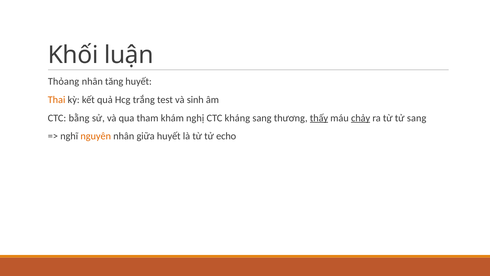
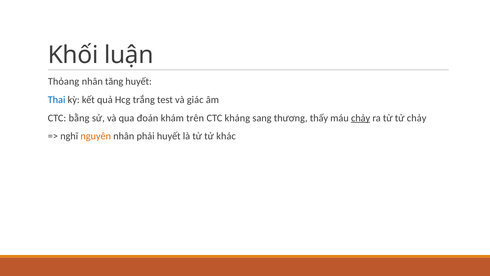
Thai colour: orange -> blue (57, 100)
sinh: sinh -> giác (195, 100)
tham: tham -> đoán (147, 118)
nghị: nghị -> trên (195, 118)
thấy underline: present -> none (319, 118)
tử sang: sang -> chảy (417, 118)
giữa: giữa -> phải (146, 136)
echo: echo -> khác (226, 136)
